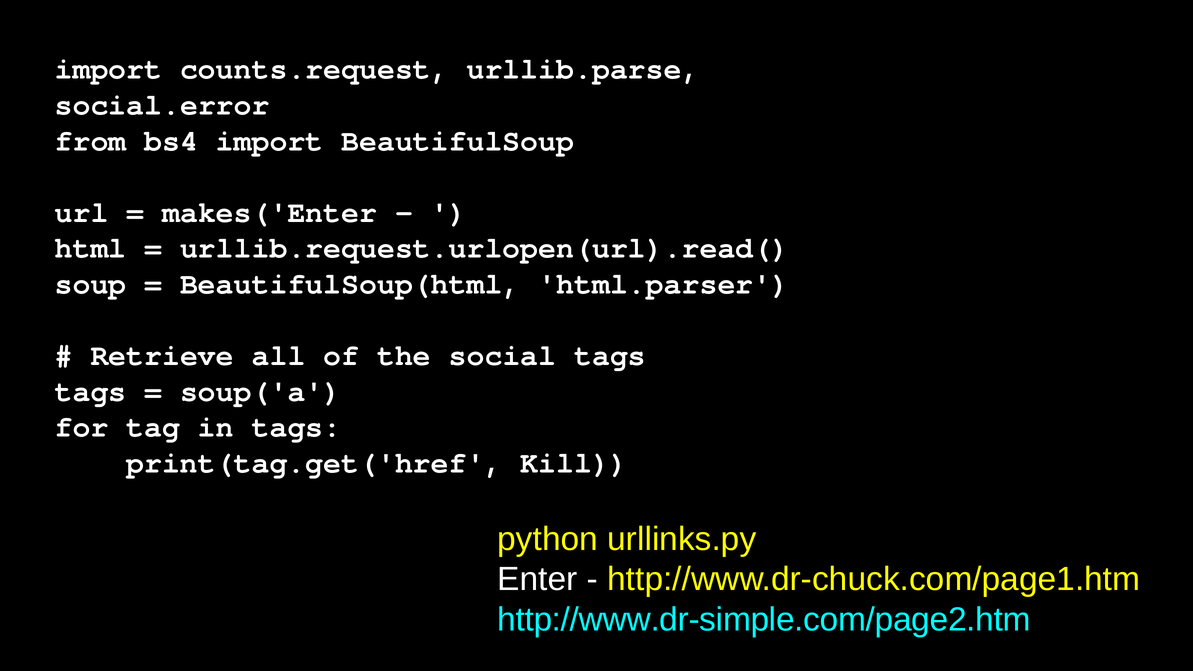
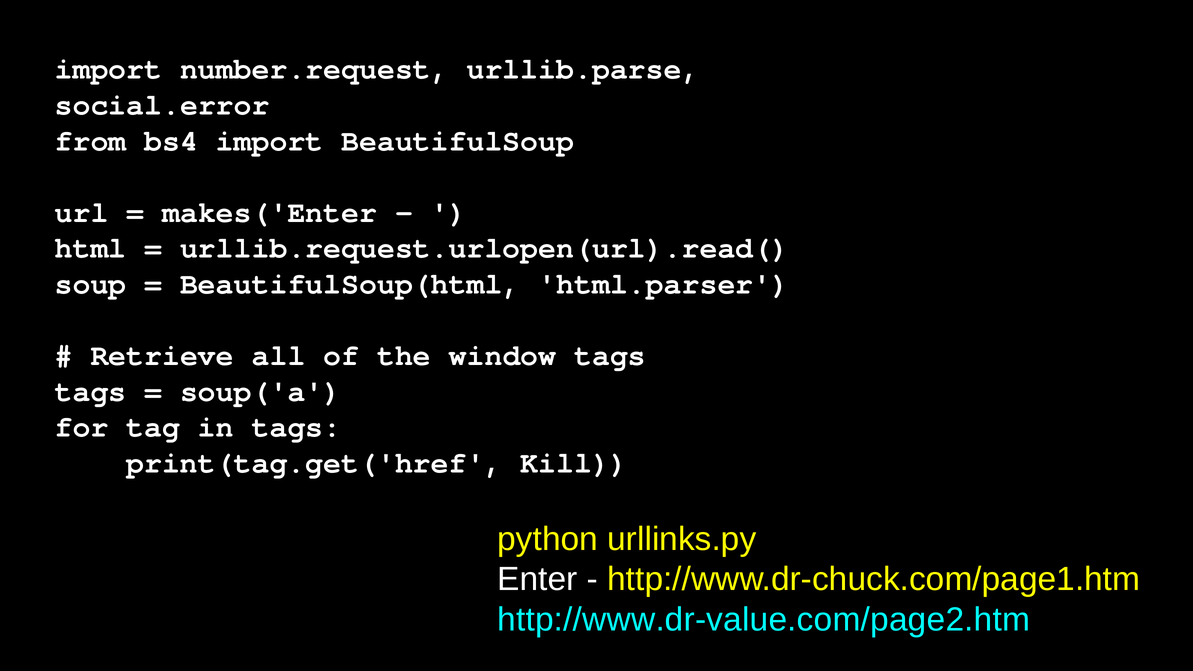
counts.request: counts.request -> number.request (314, 69)
social: social -> window (503, 356)
http://www.dr-simple.com/page2.htm: http://www.dr-simple.com/page2.htm -> http://www.dr-value.com/page2.htm (764, 620)
